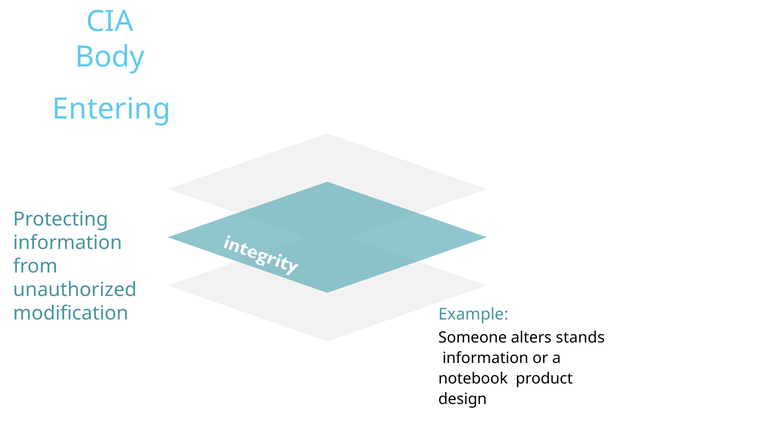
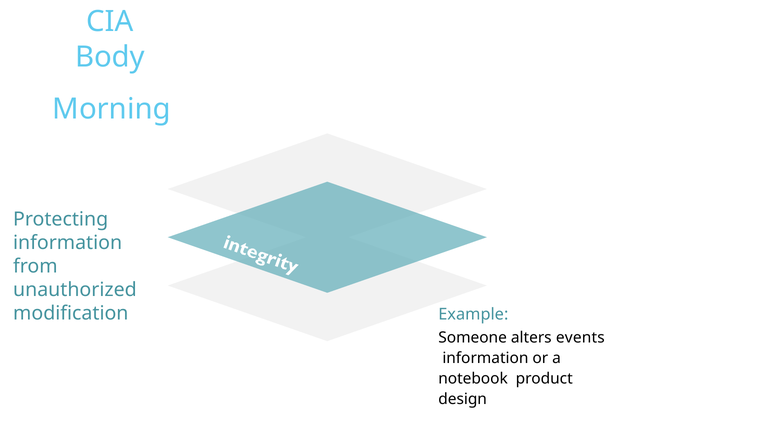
Entering: Entering -> Morning (112, 109)
stands: stands -> events (580, 338)
